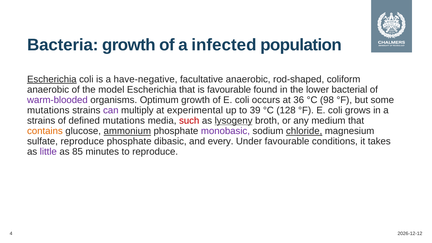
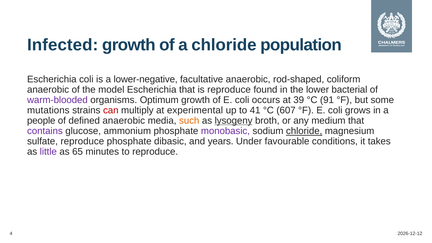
Bacteria: Bacteria -> Infected (63, 45)
a infected: infected -> chloride (224, 45)
Escherichia underline: present -> none (52, 79)
have-negative: have-negative -> lower-negative (146, 79)
is favourable: favourable -> reproduce (229, 90)
36: 36 -> 39 (299, 100)
98: 98 -> 91 (327, 100)
can colour: purple -> red (111, 110)
39: 39 -> 41 (255, 110)
128: 128 -> 607 (286, 110)
strains: strains -> people (41, 121)
defined mutations: mutations -> anaerobic (124, 121)
such colour: red -> orange (189, 121)
contains colour: orange -> purple (45, 131)
ammonium underline: present -> none (127, 131)
every: every -> years (221, 141)
85: 85 -> 65 (78, 152)
